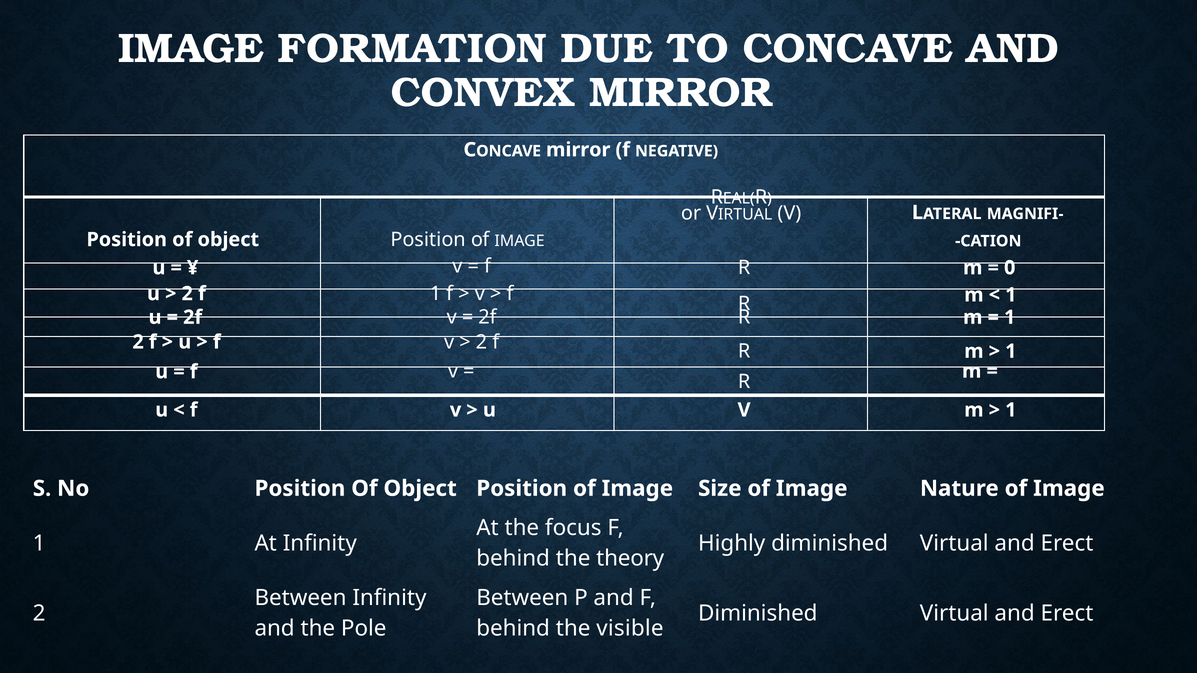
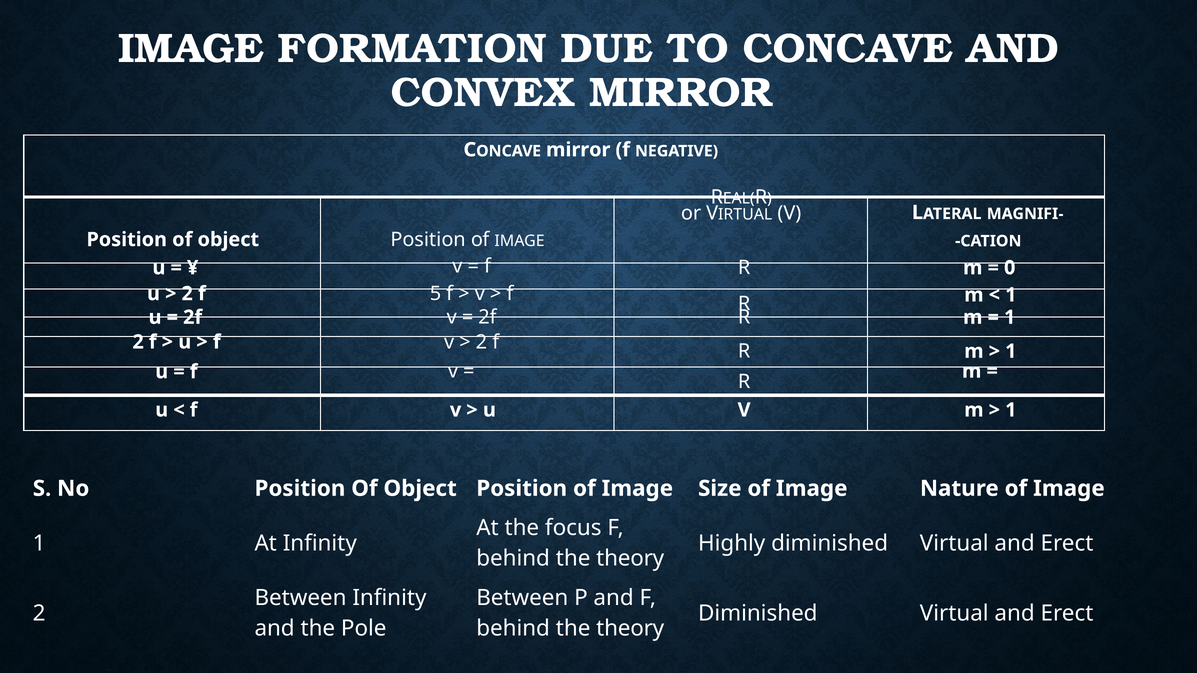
f 1: 1 -> 5 (435, 294)
visible: visible -> theory (630, 629)
